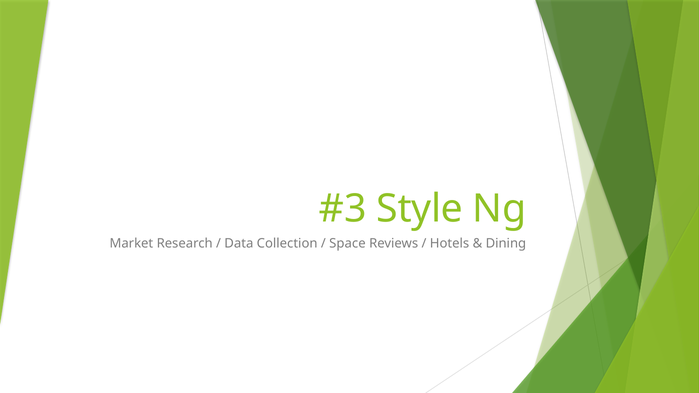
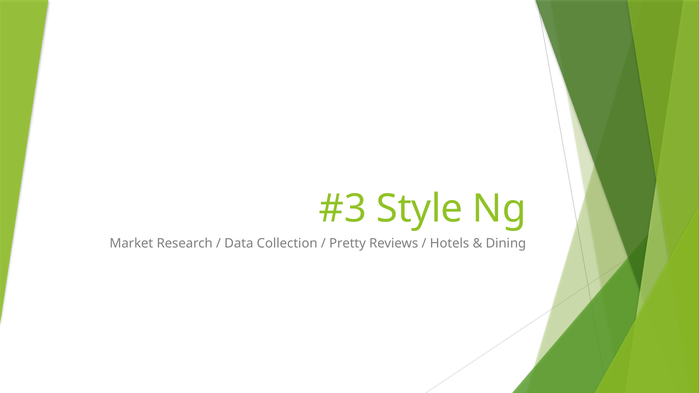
Space: Space -> Pretty (347, 244)
